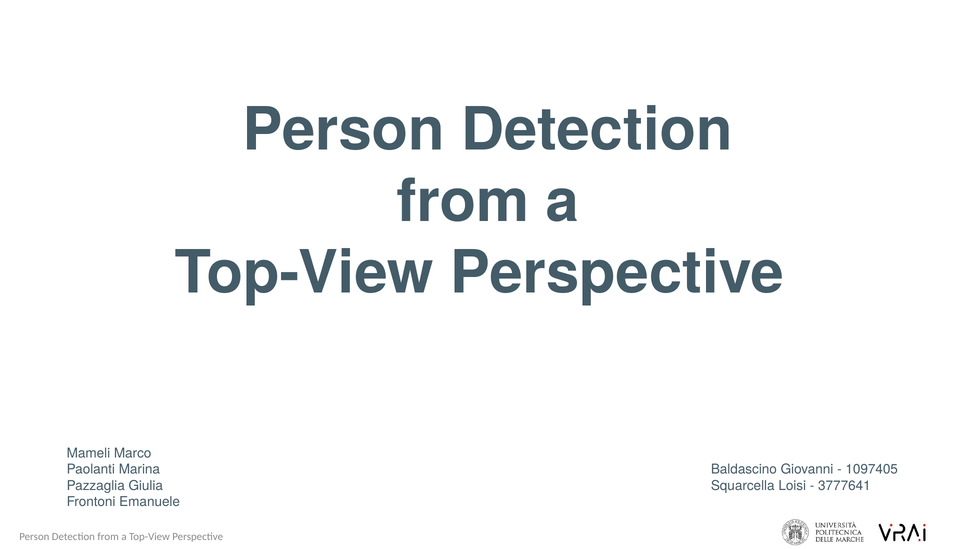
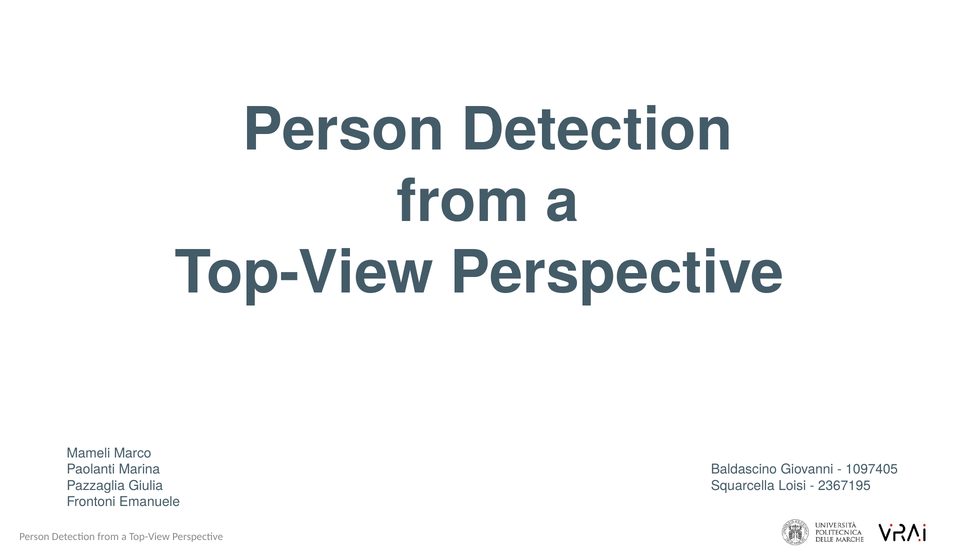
3777641: 3777641 -> 2367195 (844, 486)
